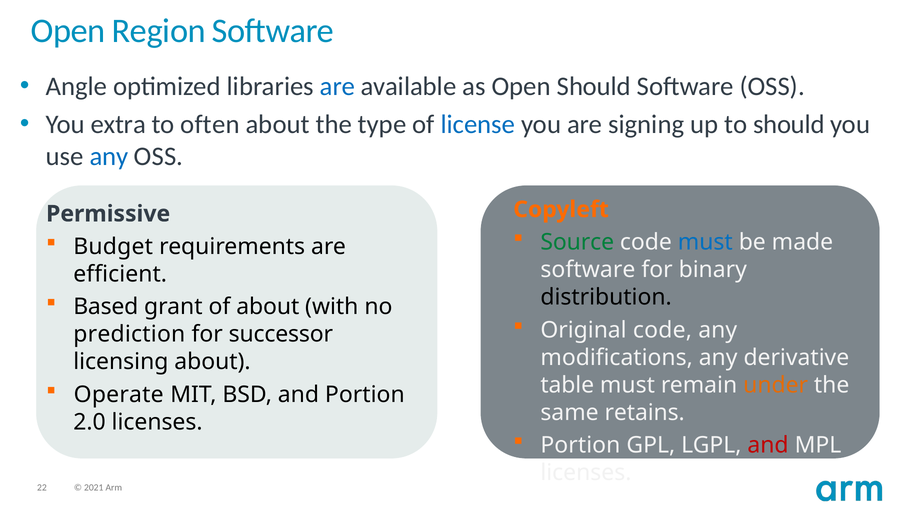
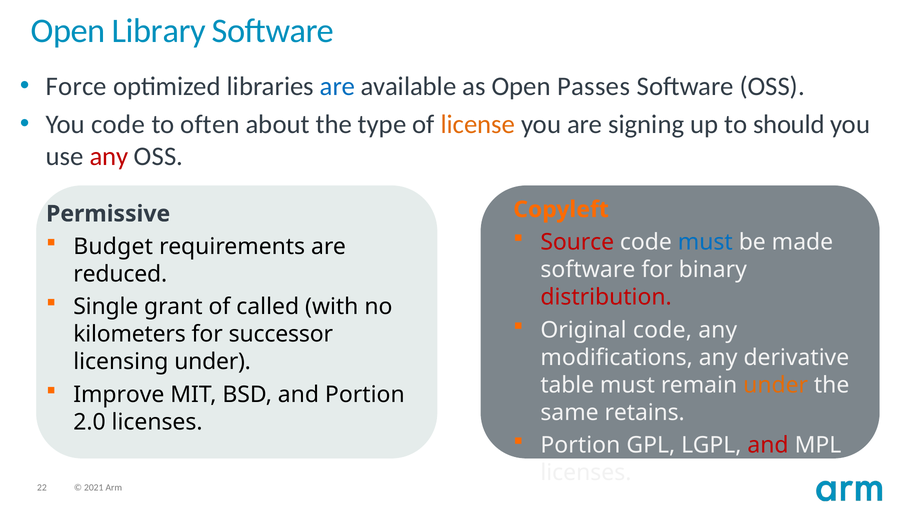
Region: Region -> Library (159, 31)
Angle: Angle -> Force (76, 86)
Open Should: Should -> Passes (594, 86)
You extra: extra -> code (118, 124)
license colour: blue -> orange (478, 124)
any colour: blue -> red (109, 156)
Source colour: green -> red (577, 242)
efficient: efficient -> reduced (120, 274)
distribution colour: black -> red (606, 298)
Based: Based -> Single (106, 307)
of about: about -> called (268, 307)
prediction: prediction -> kilometers (130, 335)
licensing about: about -> under (213, 362)
Operate: Operate -> Improve (119, 395)
